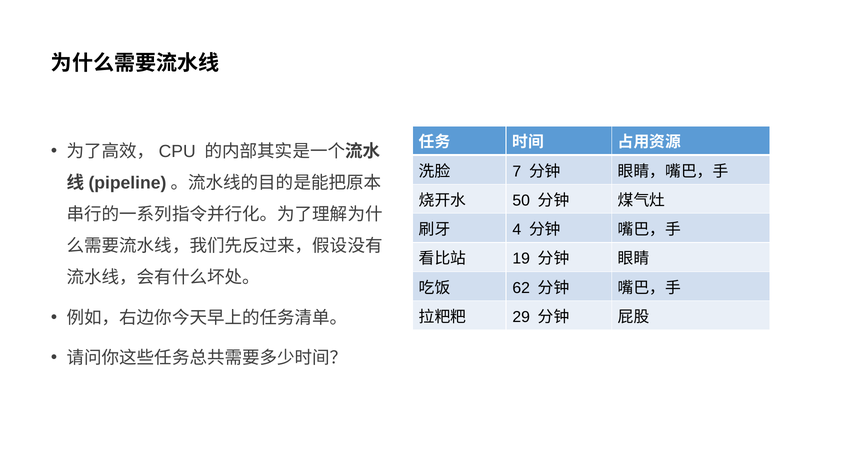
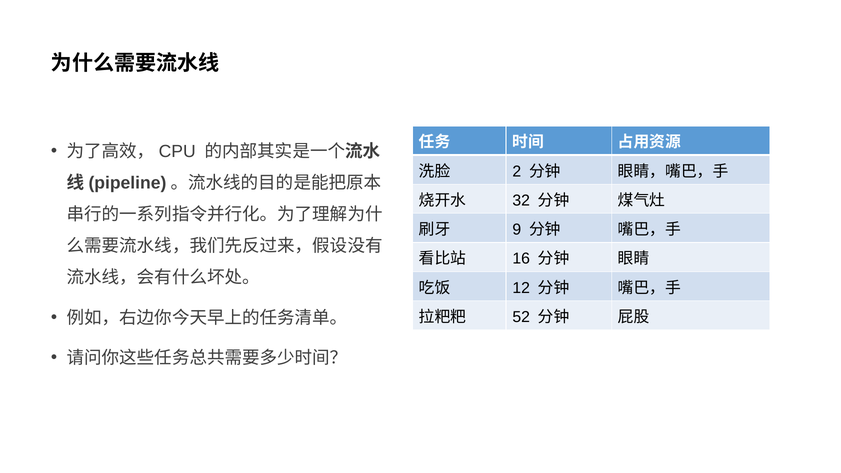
7: 7 -> 2 (517, 171)
50: 50 -> 32 (521, 200)
4: 4 -> 9 (517, 230)
19: 19 -> 16 (521, 259)
62: 62 -> 12 (521, 288)
29: 29 -> 52 (521, 317)
